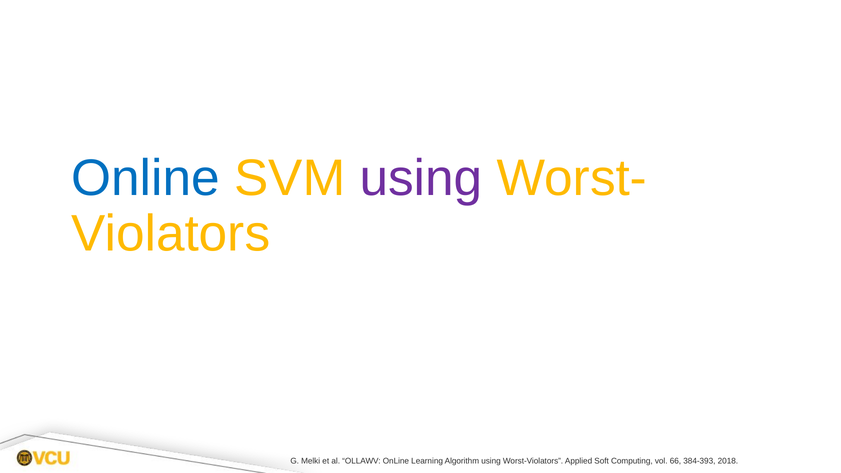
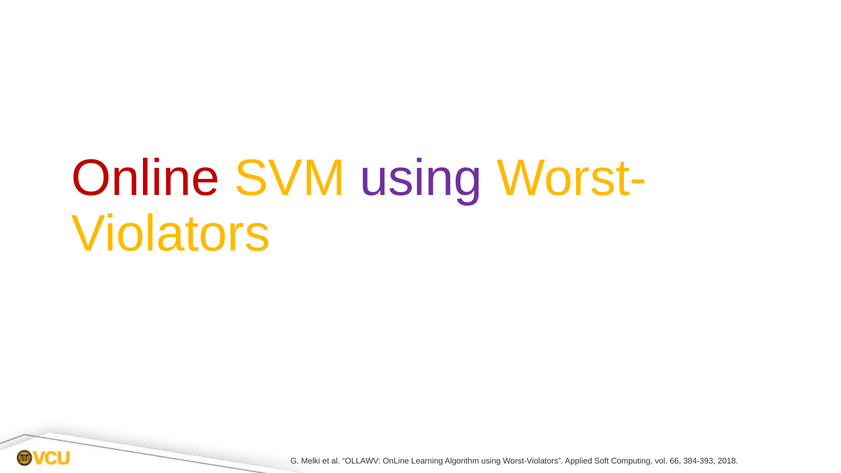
Online colour: blue -> red (146, 179)
